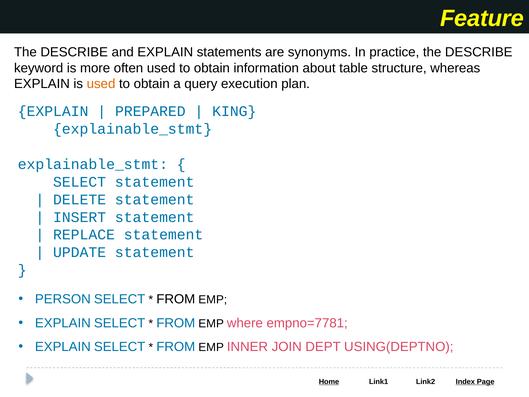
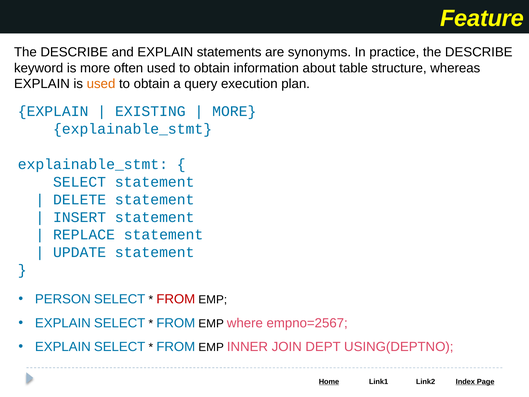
PREPARED: PREPARED -> EXISTING (150, 111)
KING: KING -> MORE (234, 111)
FROM colour: black -> red (176, 299)
empno=7781: empno=7781 -> empno=2567 (307, 323)
